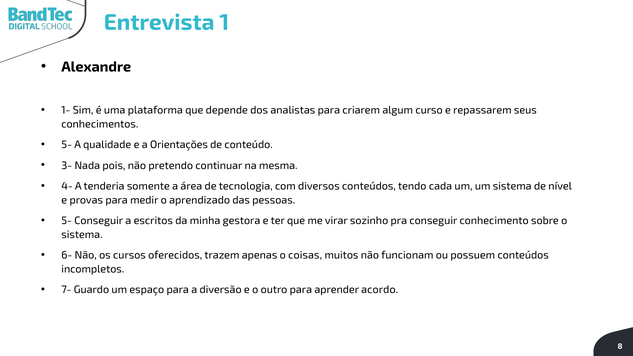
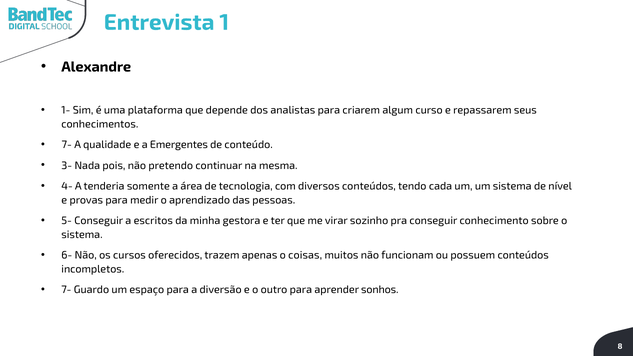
5-: 5- -> 7- (67, 145)
Orientações: Orientações -> Emergentes (179, 145)
acordo: acordo -> sonhos (380, 290)
